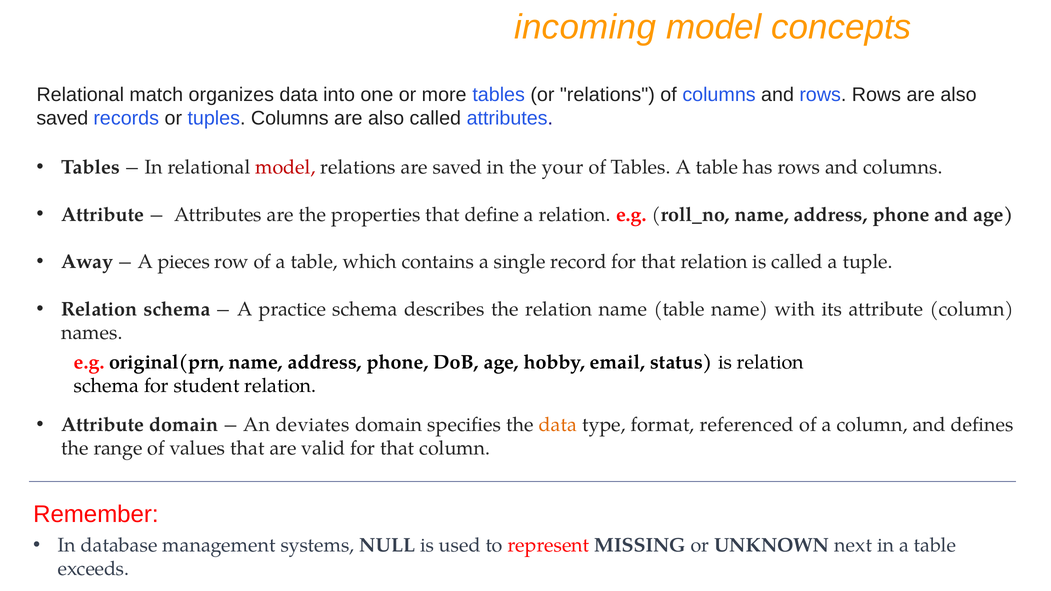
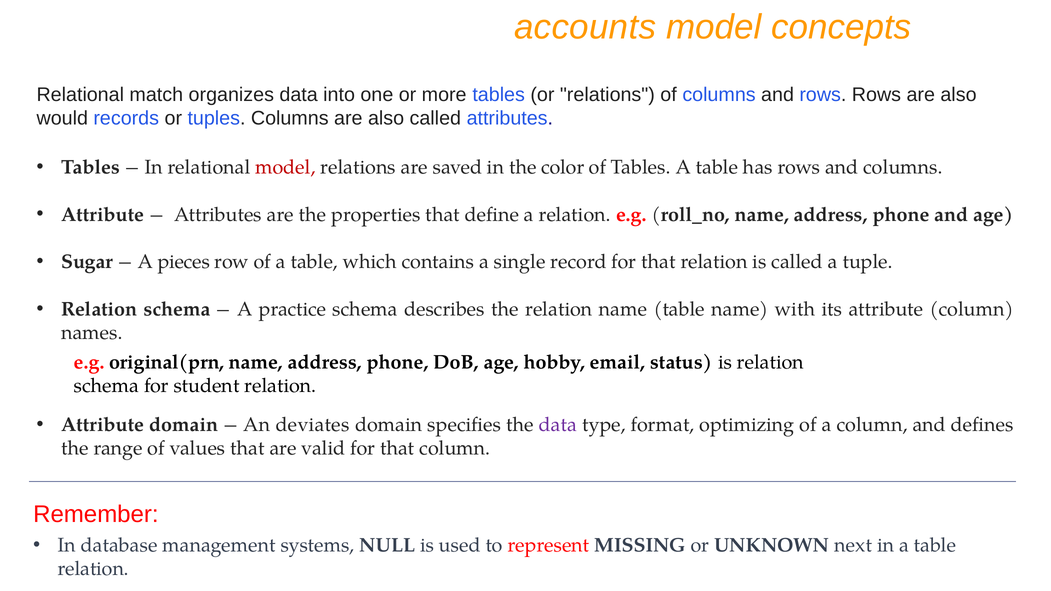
incoming: incoming -> accounts (585, 27)
saved: saved -> would (62, 118)
your: your -> color (563, 167)
Away: Away -> Sugar (87, 262)
data colour: orange -> purple (558, 425)
referenced: referenced -> optimizing (747, 425)
exceeds: exceeds -> relation (93, 569)
